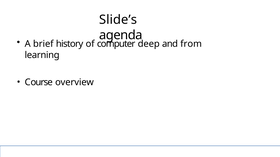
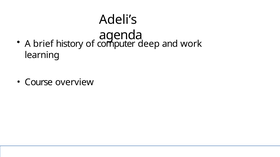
Slide’s: Slide’s -> Adeli’s (118, 20)
from: from -> work (191, 44)
